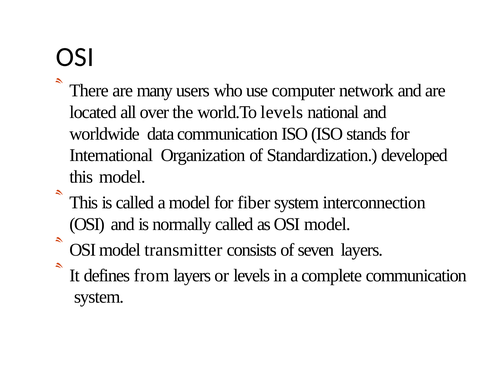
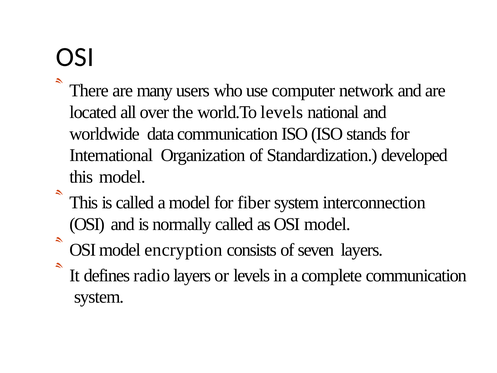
transmitter: transmitter -> encryption (183, 250)
from: from -> radio (152, 275)
